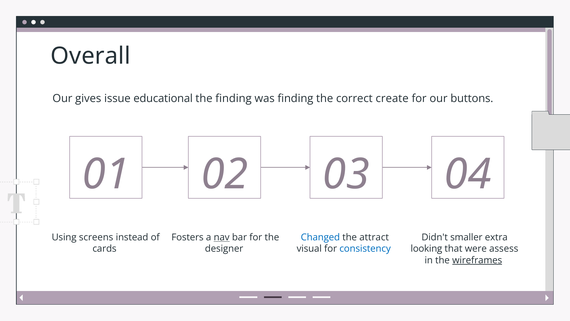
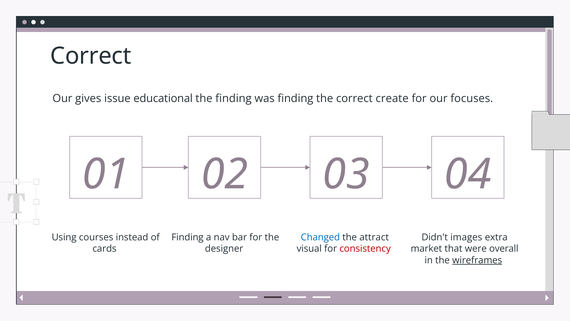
Overall: Overall -> Correct (91, 56)
buttons: buttons -> focuses (472, 98)
screens: screens -> courses (96, 237)
Fosters: Fosters -> Finding (188, 237)
nav underline: present -> none (222, 237)
smaller: smaller -> images (466, 237)
consistency colour: blue -> red (365, 249)
looking: looking -> market (426, 249)
assess: assess -> overall (504, 249)
